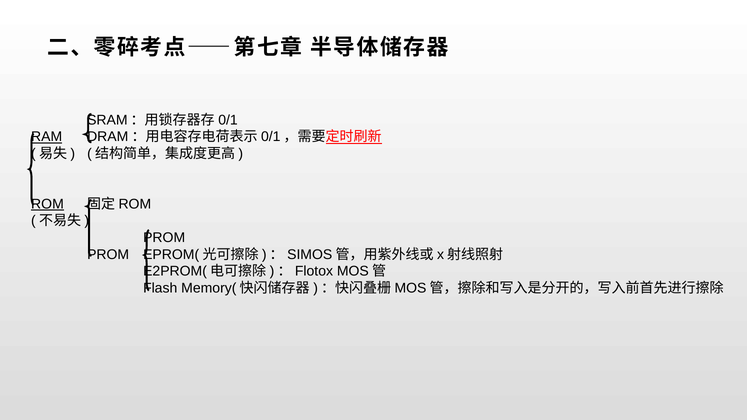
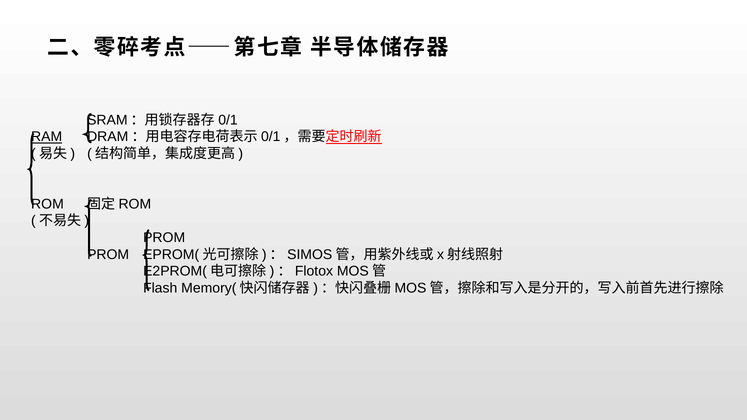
ROM underline: present -> none (47, 204)
